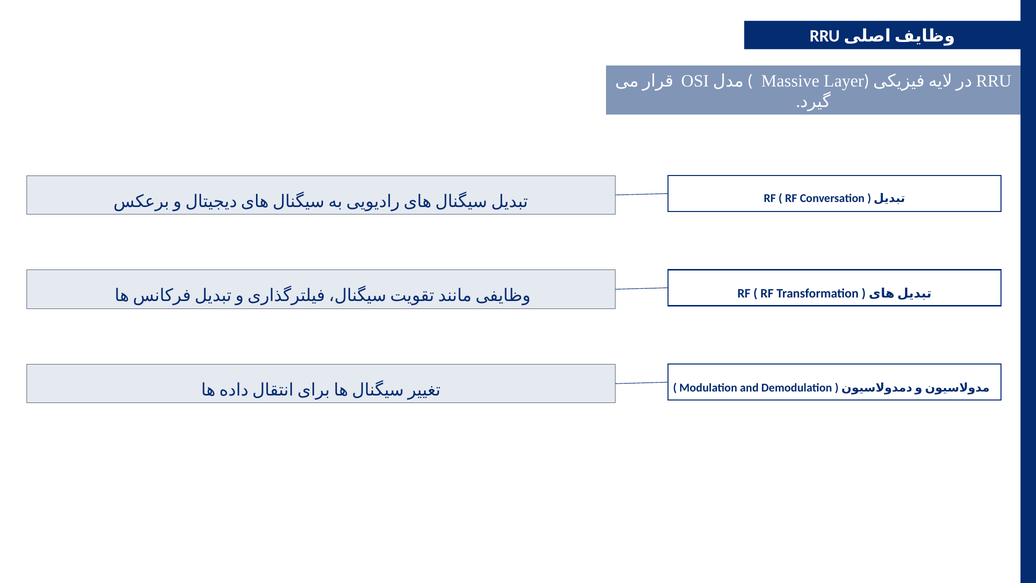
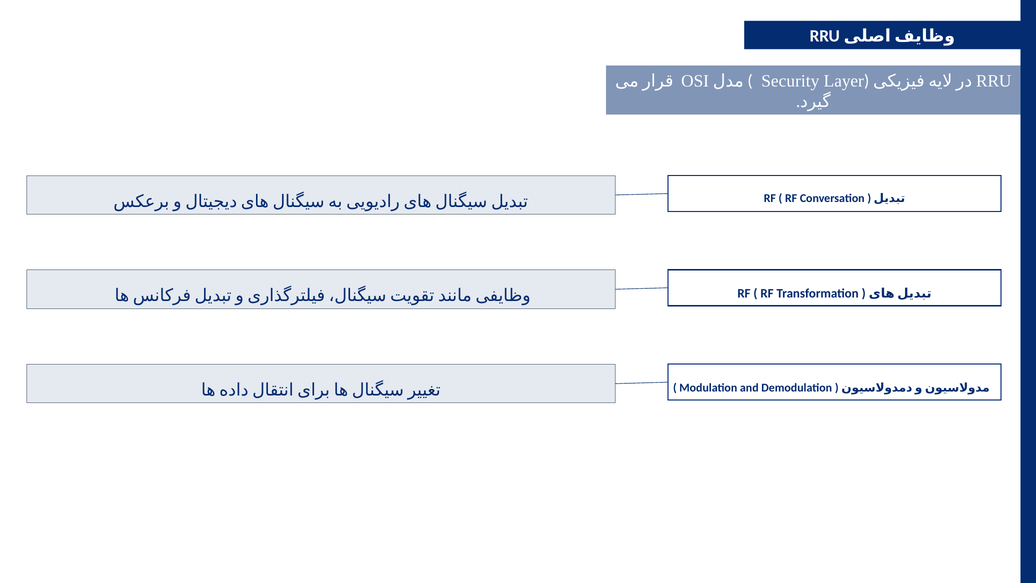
Massive: Massive -> Security (790, 81)
